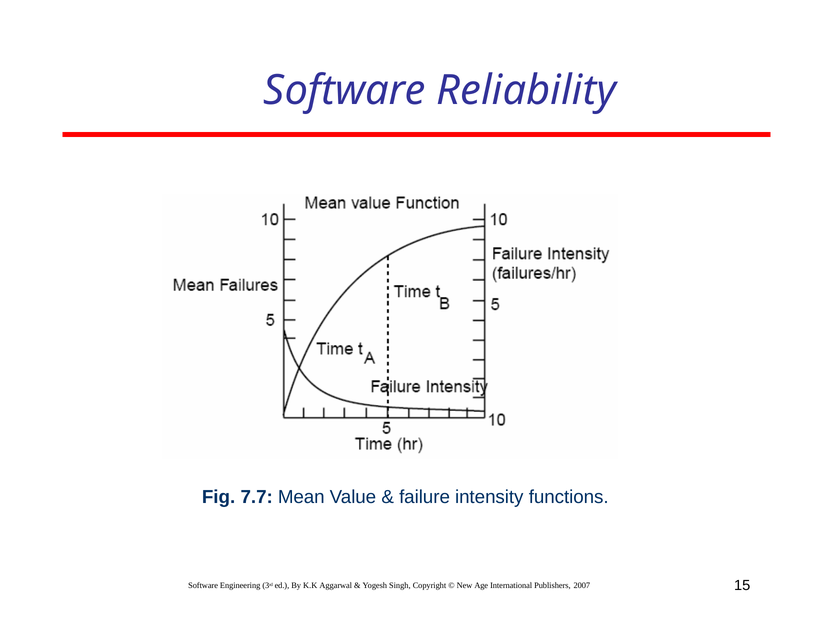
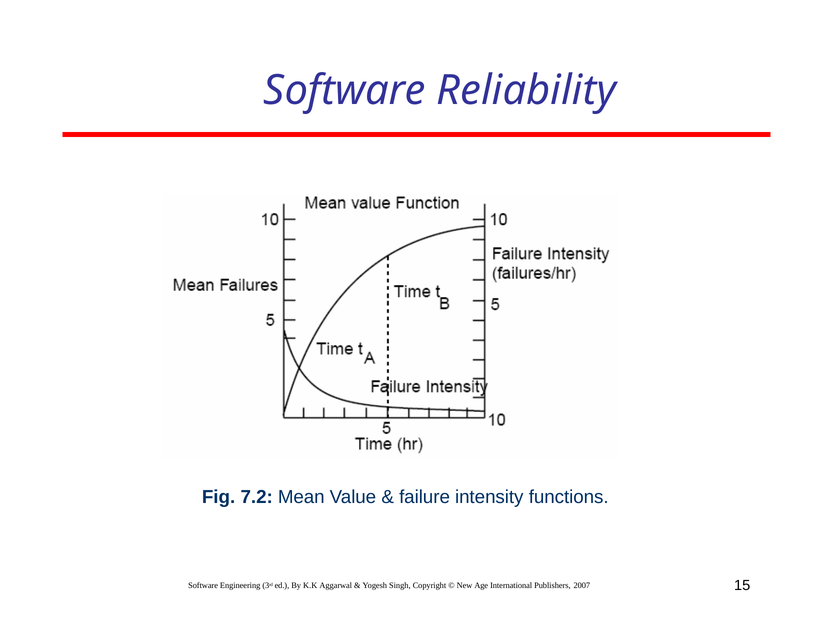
7.7: 7.7 -> 7.2 (257, 497)
